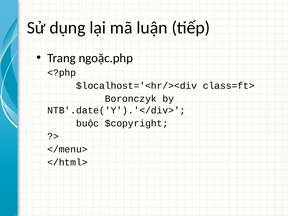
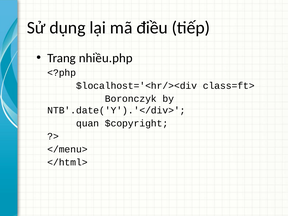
luận: luận -> điều (152, 28)
ngoặc.php: ngoặc.php -> nhiều.php (106, 58)
buộc: buộc -> quan (88, 123)
